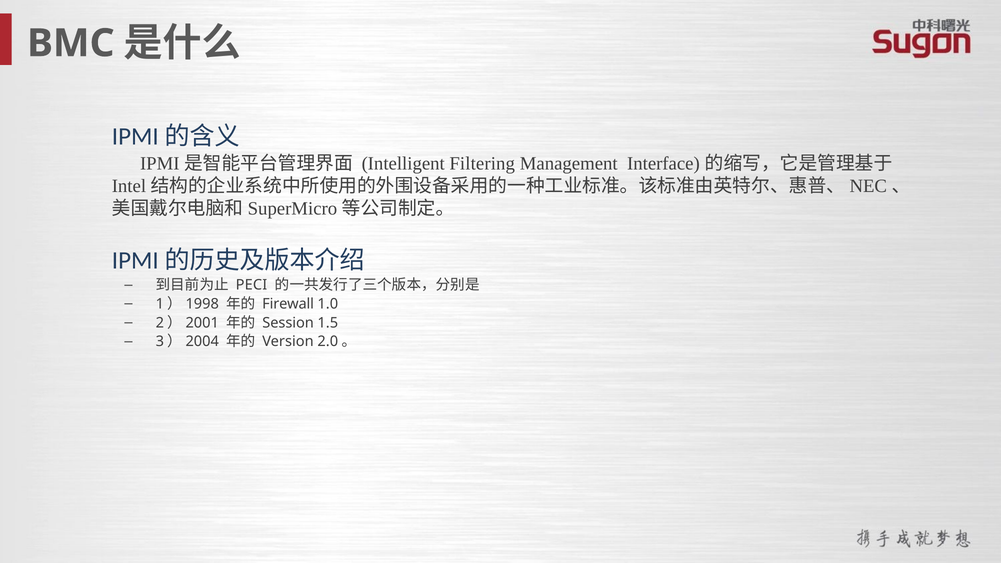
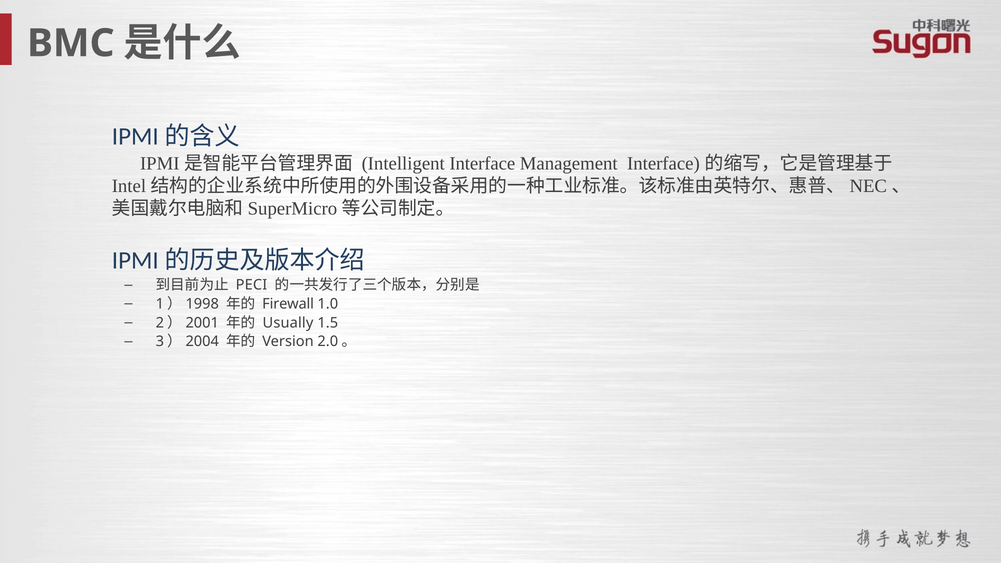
Intelligent Filtering: Filtering -> Interface (482, 164)
Session: Session -> Usually (288, 323)
